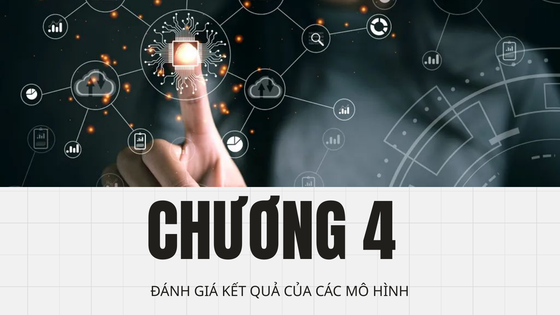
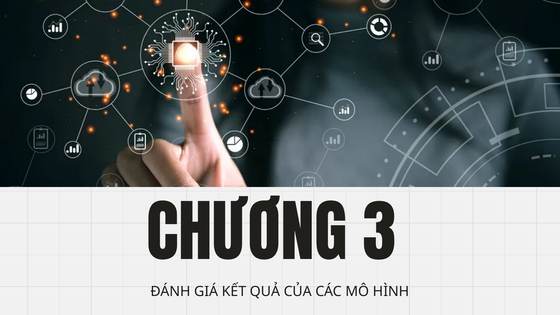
4: 4 -> 3 (380, 237)
